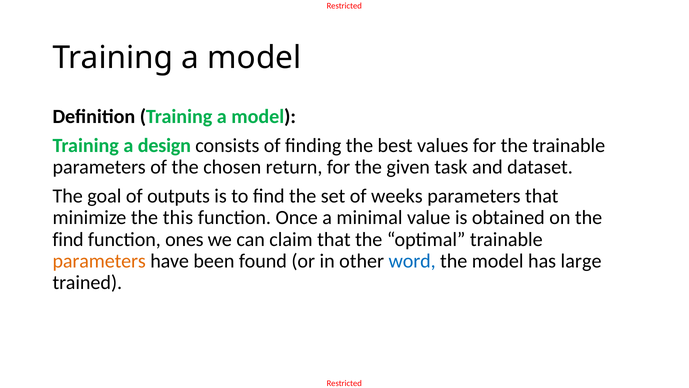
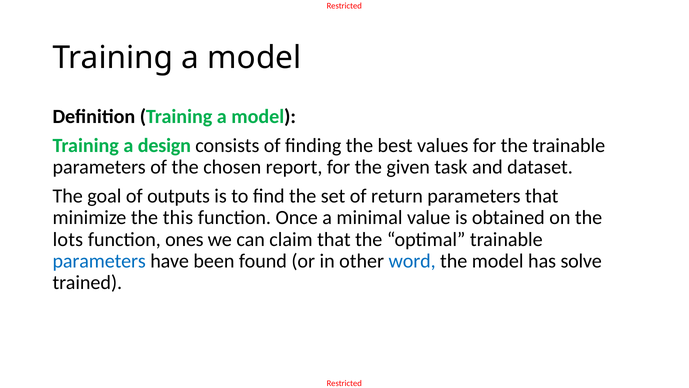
return: return -> report (294, 167)
weeks: weeks -> return (397, 196)
find: find -> lots (68, 239)
parameters colour: orange -> blue (99, 261)
large: large -> solve (581, 261)
